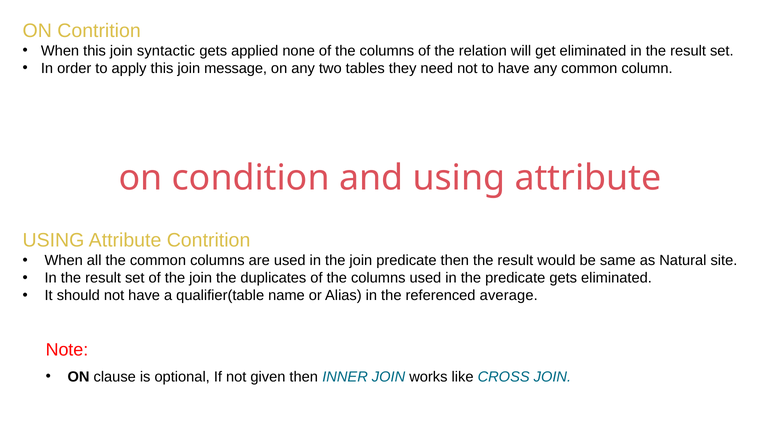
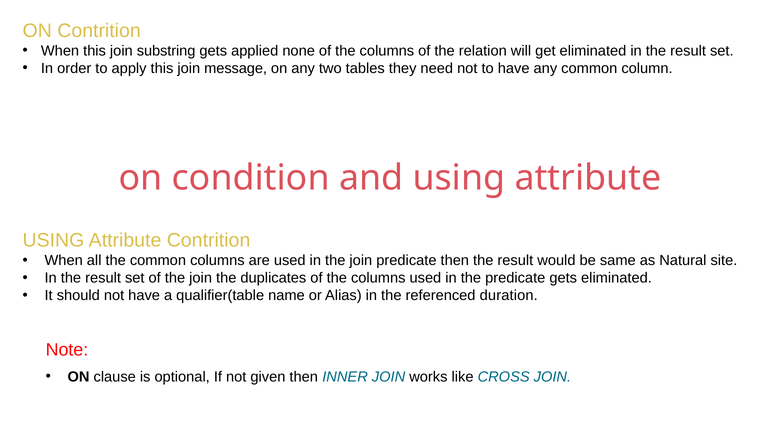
syntactic: syntactic -> substring (166, 51)
average: average -> duration (509, 296)
